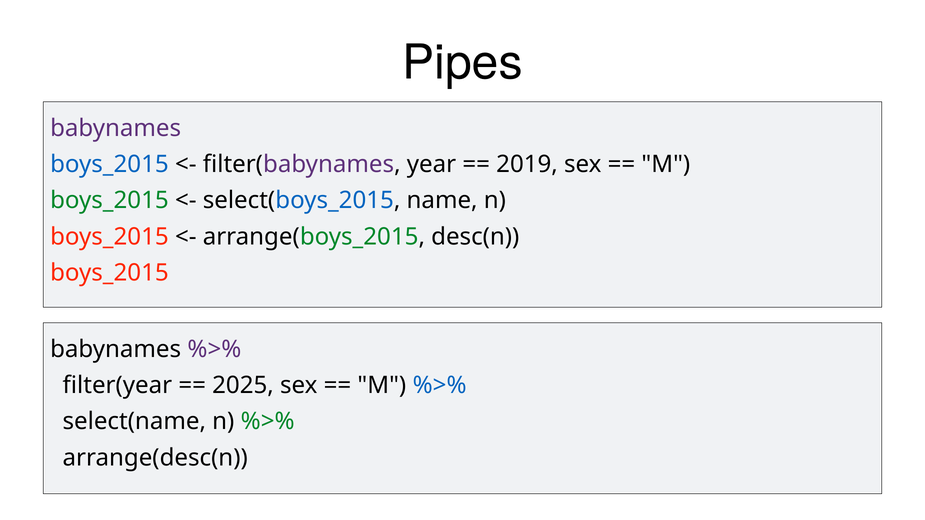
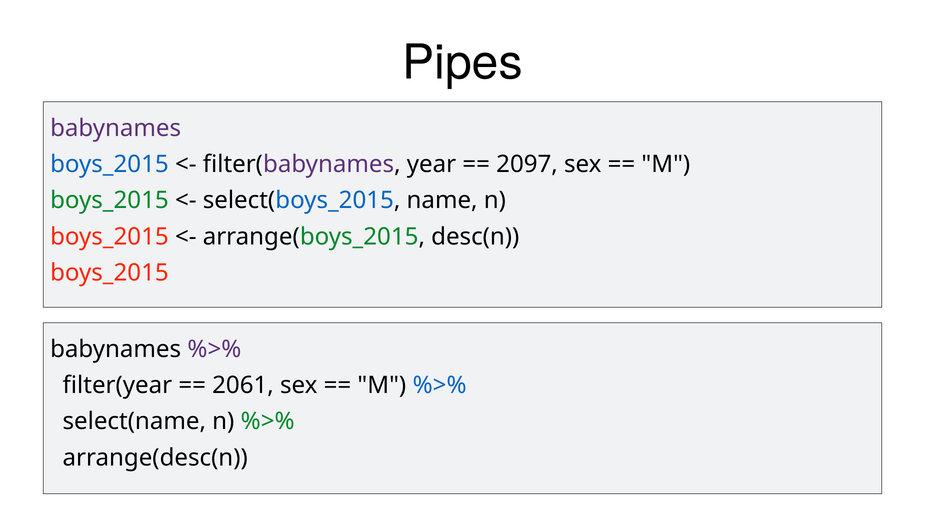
2019: 2019 -> 2097 (527, 164)
2025: 2025 -> 2061 (243, 386)
